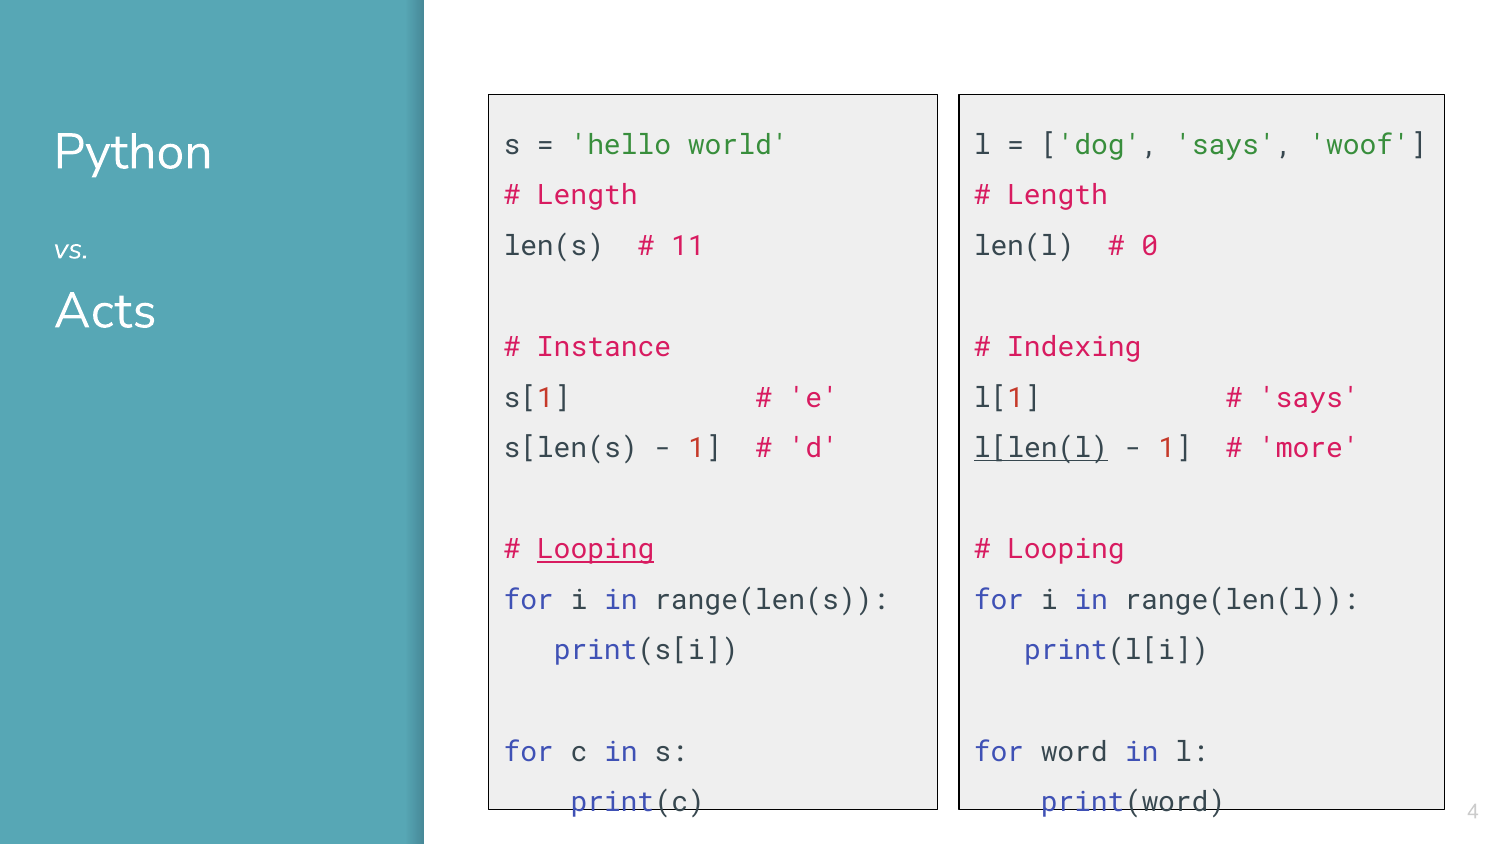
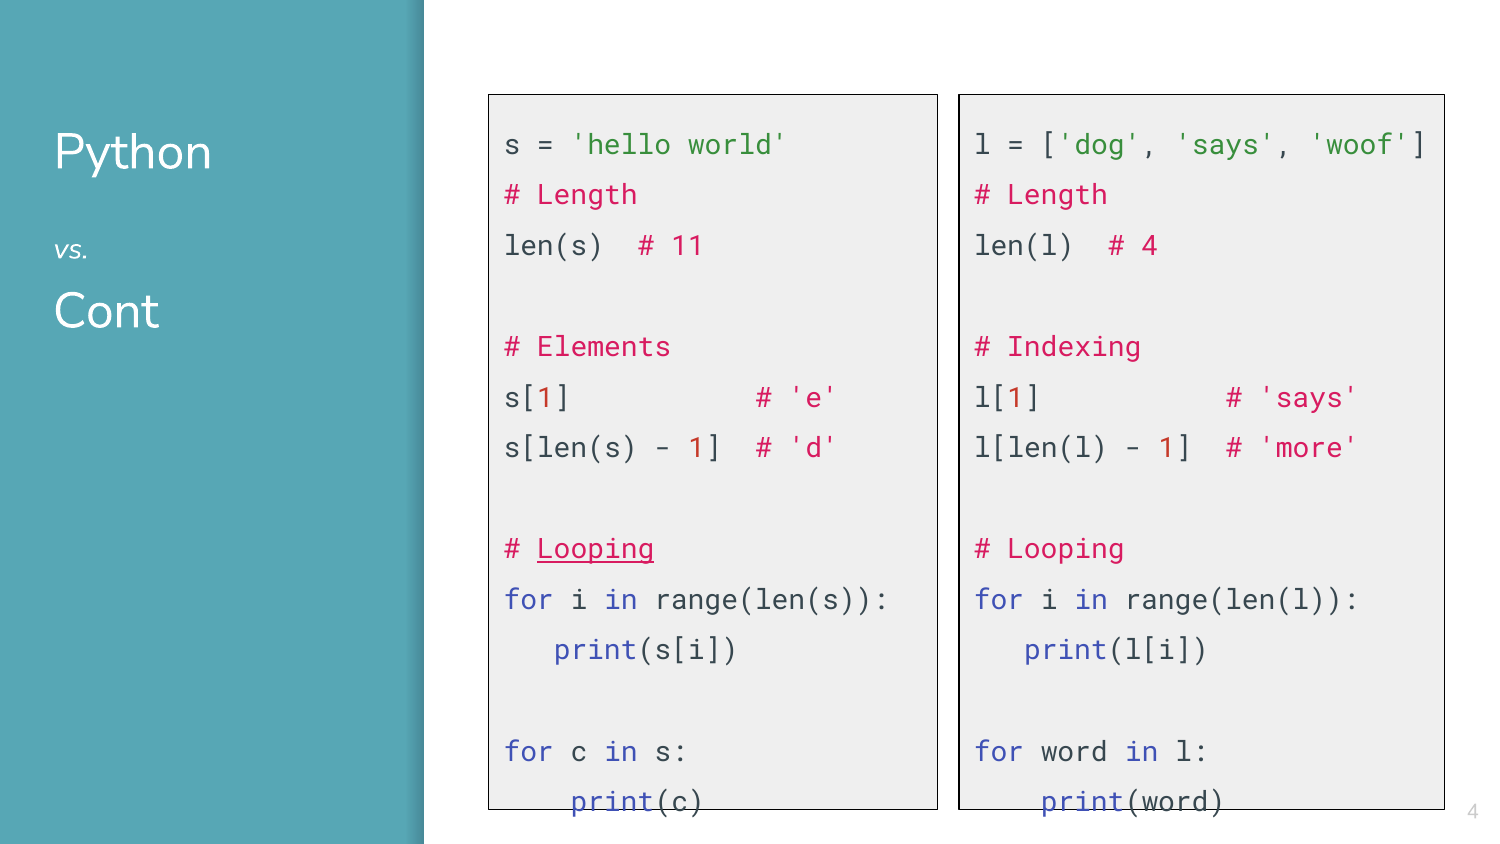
0: 0 -> 4 (1150, 246)
Acts: Acts -> Cont (106, 311)
Instance: Instance -> Elements (604, 347)
l[len(l underline: present -> none (1041, 448)
